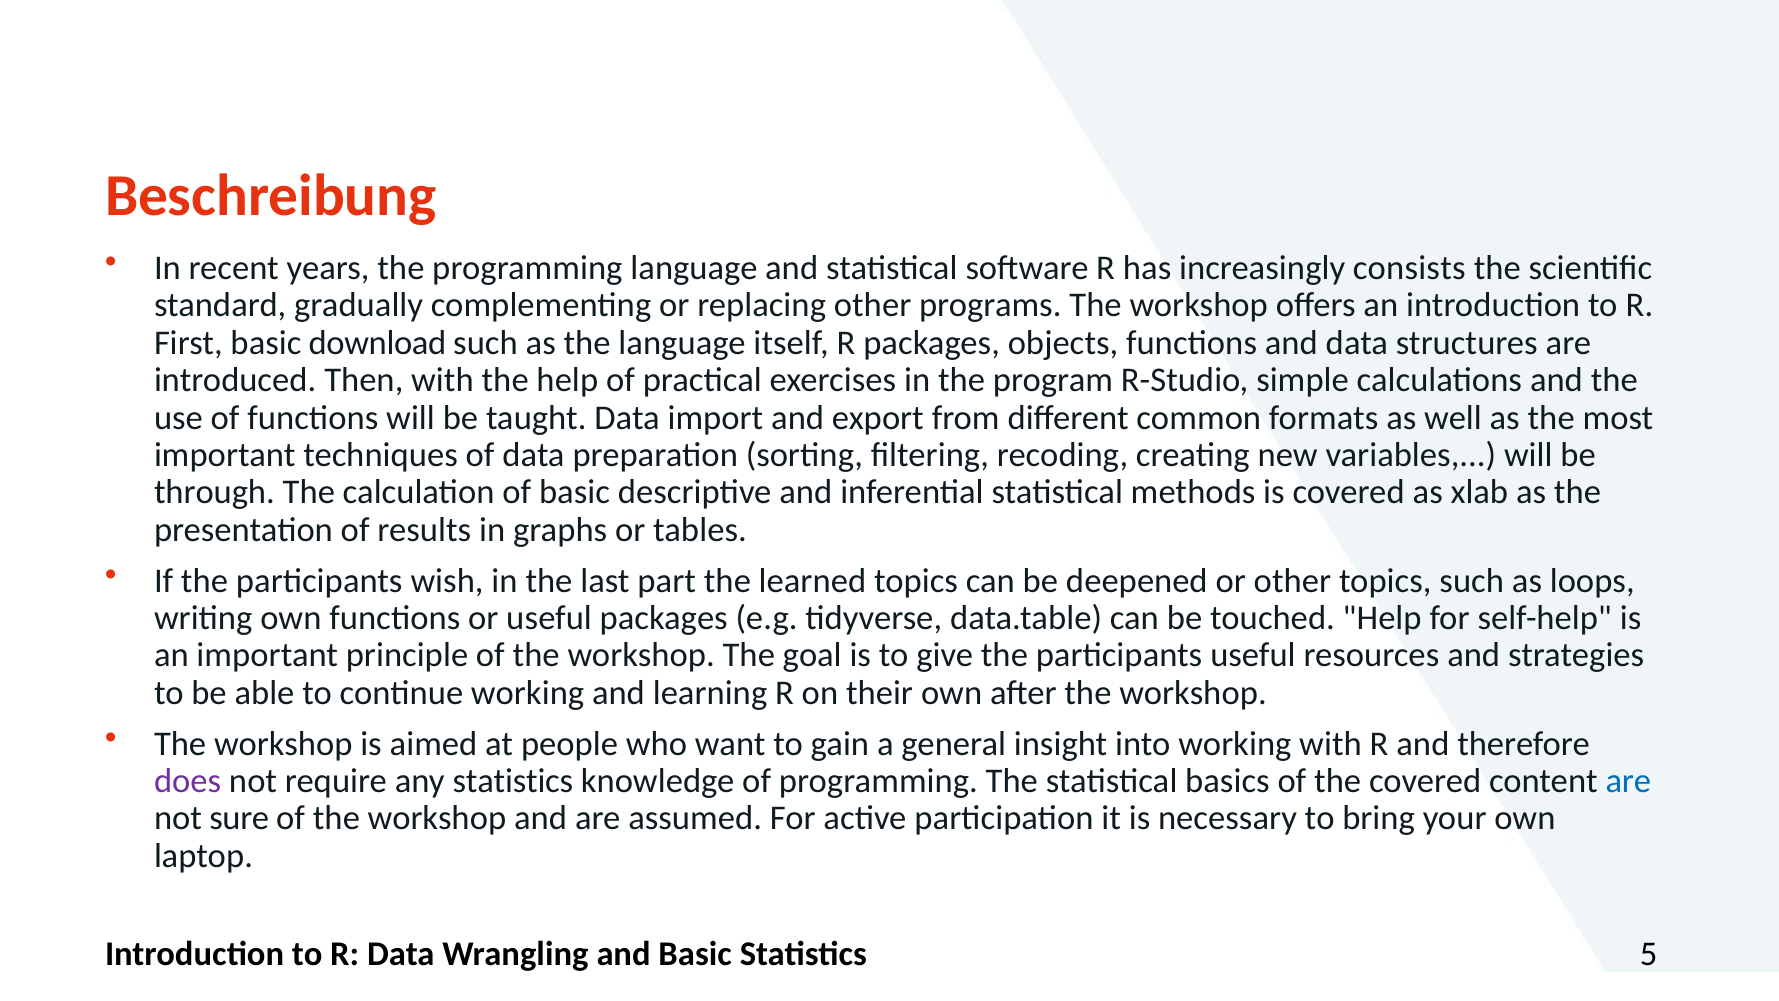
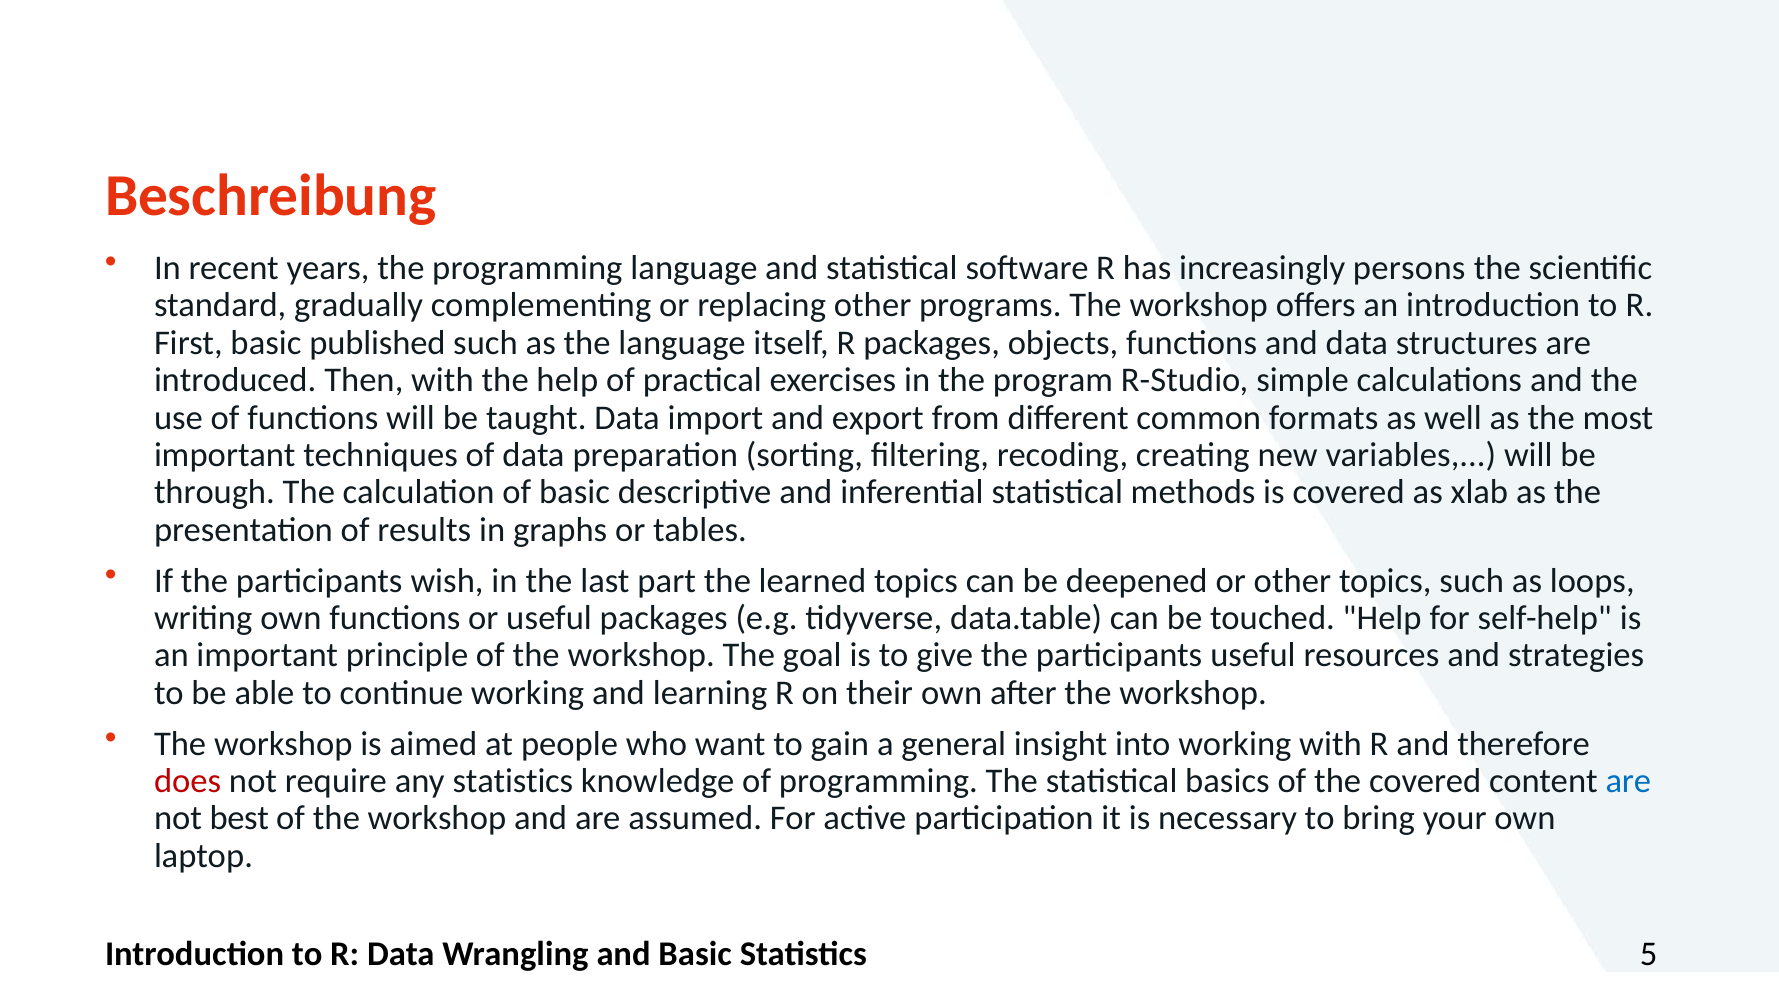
consists: consists -> persons (1409, 268)
download: download -> published (377, 343)
does colour: purple -> red (188, 781)
sure: sure -> best (239, 818)
